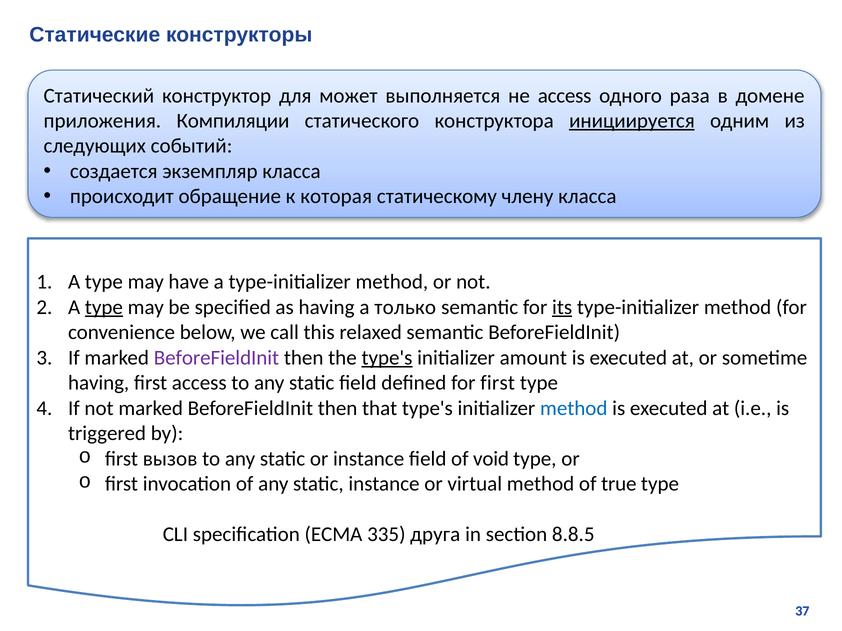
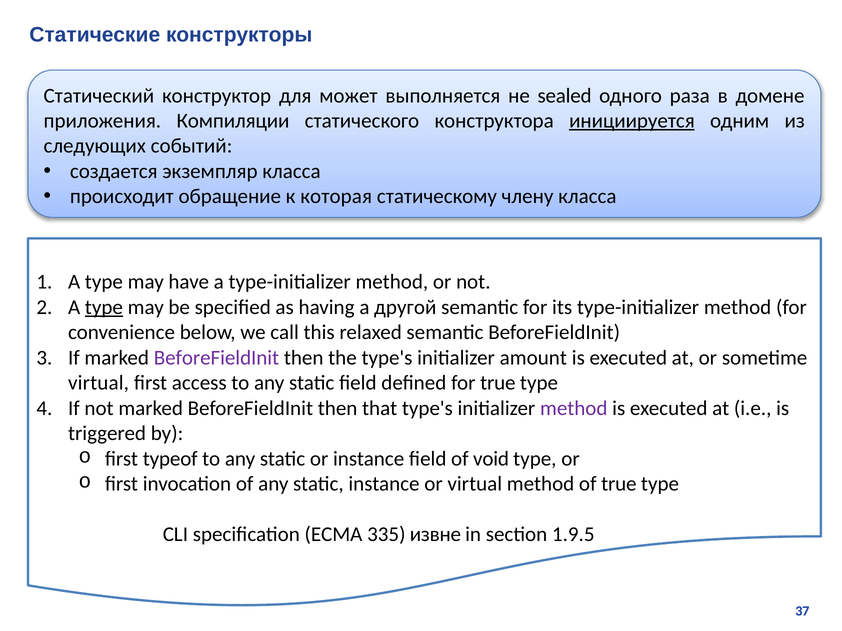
не access: access -> sealed (565, 96)
только: только -> другой (405, 307)
its underline: present -> none (562, 307)
type's underline: present -> none (387, 358)
having: having -> virtual (99, 383)
for first: first -> true (498, 383)
method colour: blue -> purple (574, 408)
вызов: вызов -> typeof (170, 459)
друга: друга -> извне (435, 535)
8.8.5: 8.8.5 -> 1.9.5 (573, 535)
